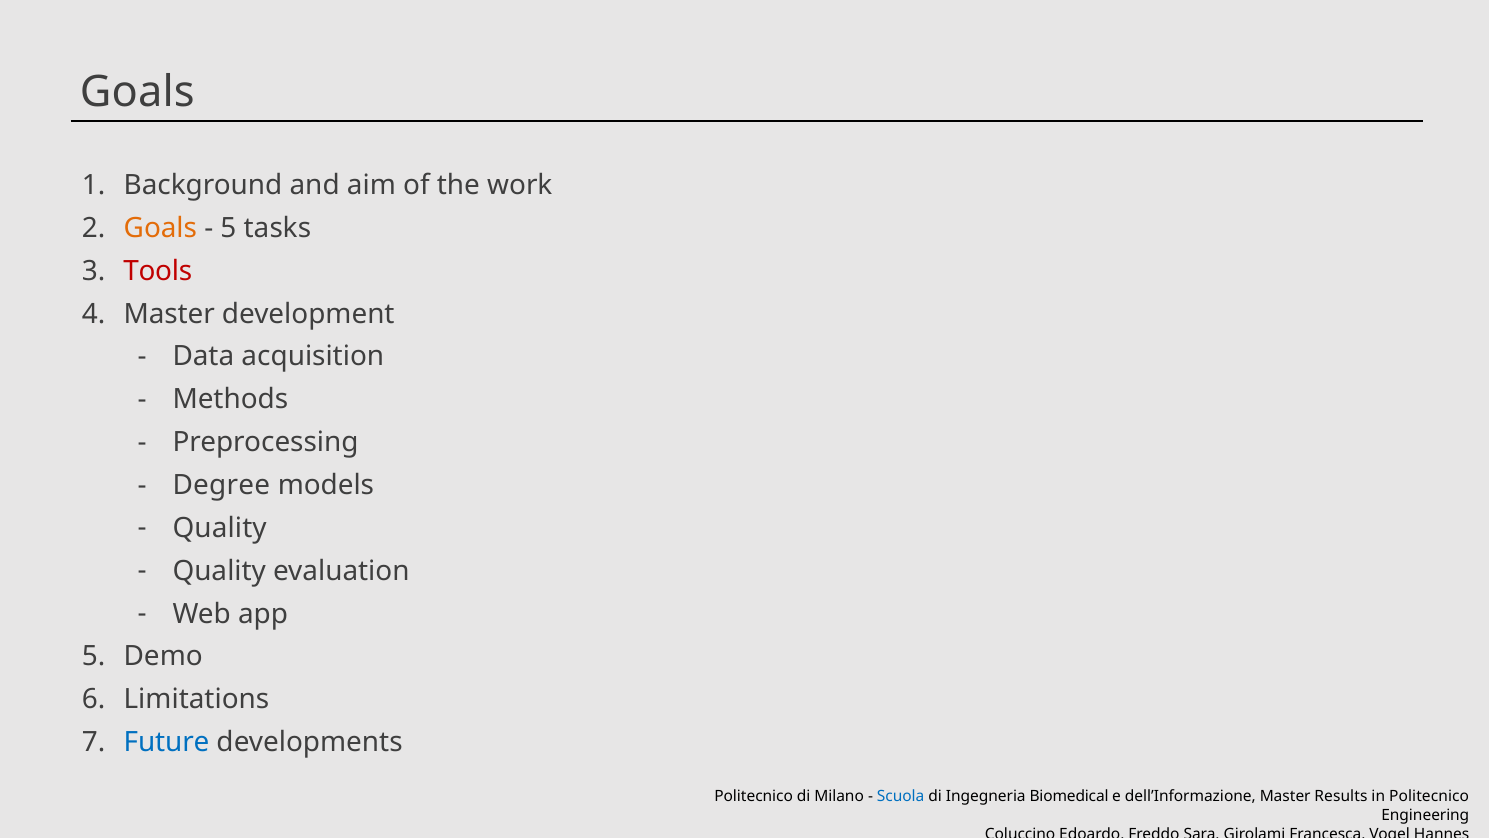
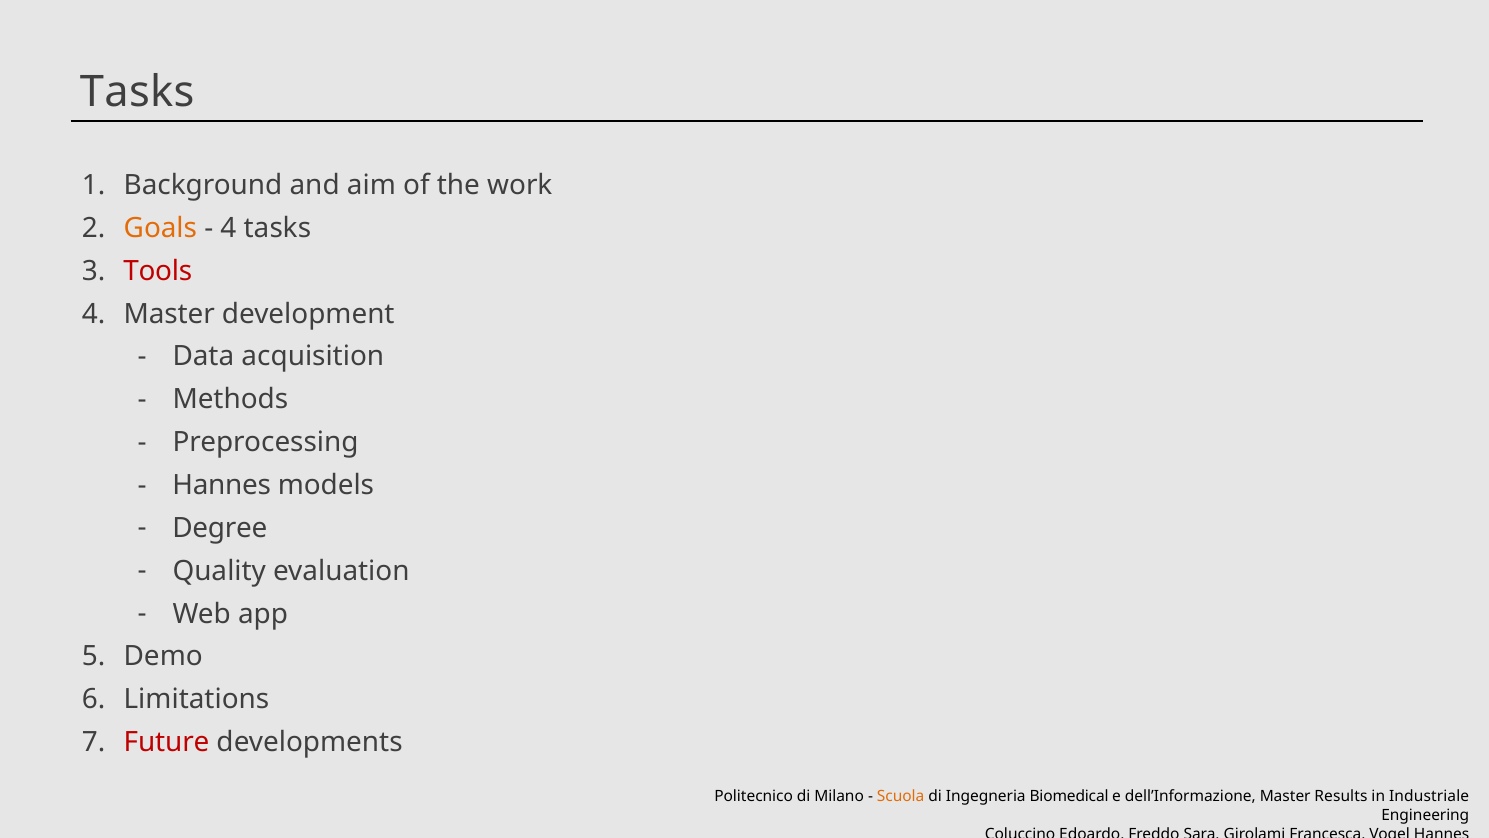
Goals: Goals -> Tasks (137, 92)
5: 5 -> 4 (228, 228)
Degree: Degree -> Hannes (222, 485)
Quality: Quality -> Degree (220, 528)
Future colour: blue -> red (167, 742)
Scuola colour: blue -> orange (901, 796)
in Politecnico: Politecnico -> Industriale (1429, 796)
